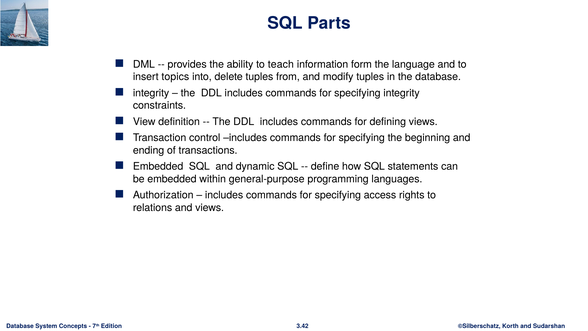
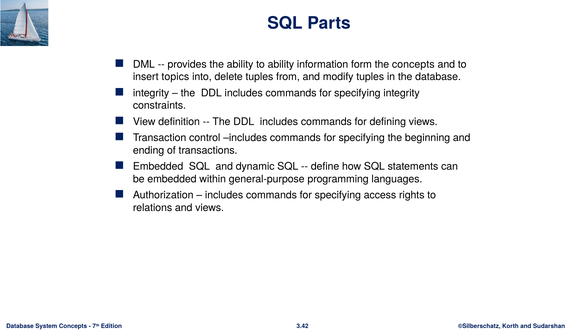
to teach: teach -> ability (281, 64)
the language: language -> concepts (413, 64)
